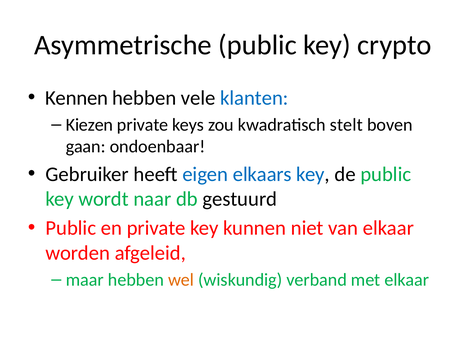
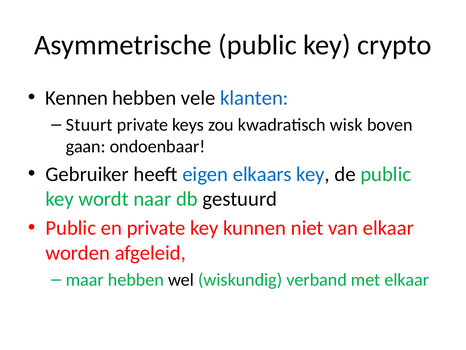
Kiezen: Kiezen -> Stuurt (89, 125)
stelt: stelt -> wisk (346, 125)
wel colour: orange -> black (181, 279)
